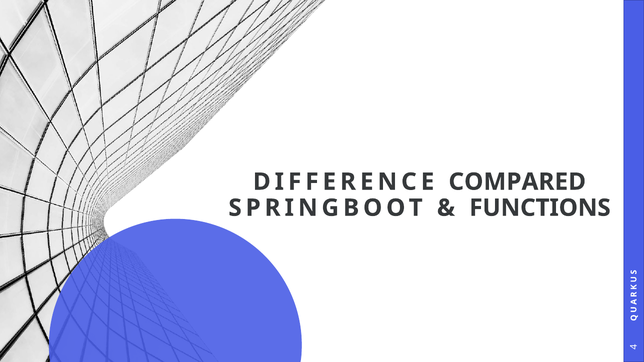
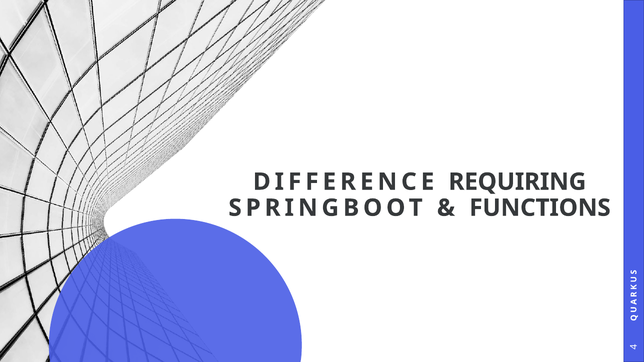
COMPARED: COMPARED -> REQUIRING (517, 182)
